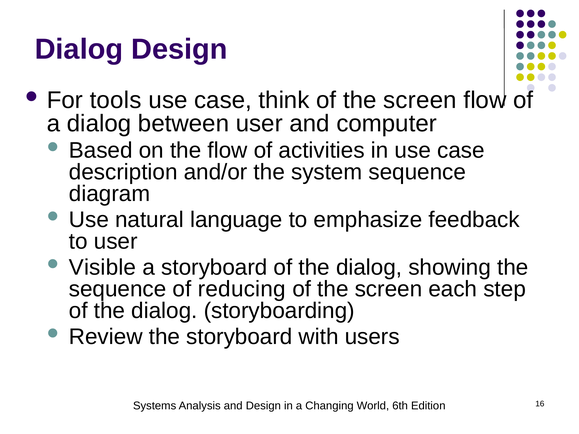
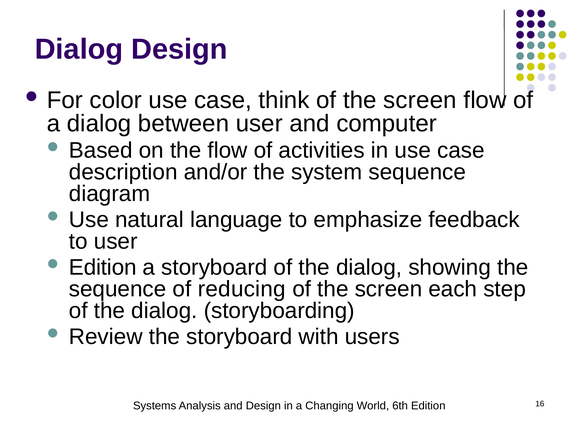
tools: tools -> color (116, 100)
Visible: Visible -> Edition (103, 268)
